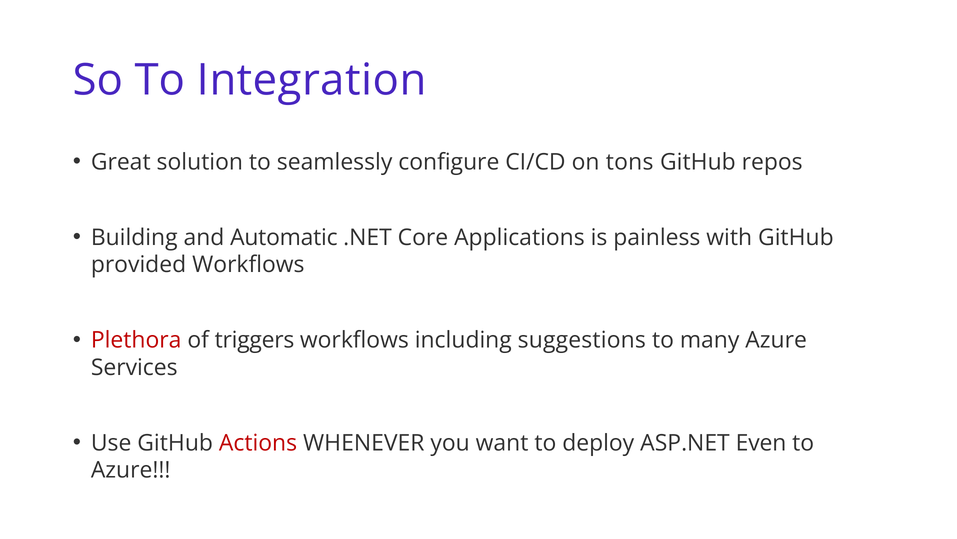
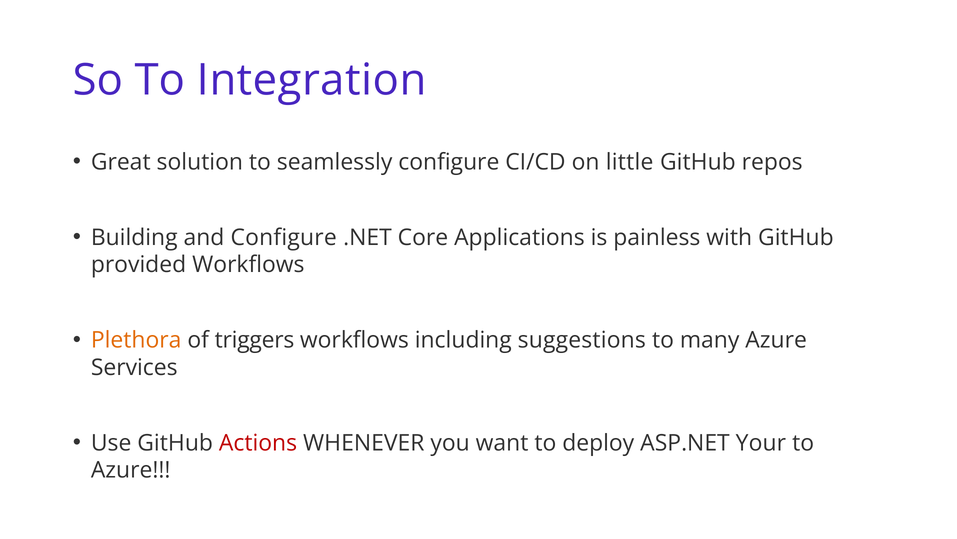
tons: tons -> little (630, 162)
and Automatic: Automatic -> Configure (284, 237)
Plethora colour: red -> orange (136, 340)
Even: Even -> Your (761, 442)
